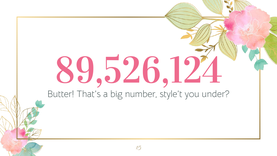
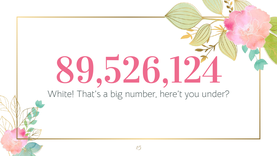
Butter: Butter -> White (61, 94)
style’t: style’t -> here’t (171, 94)
